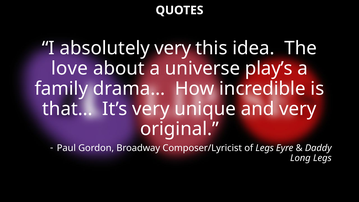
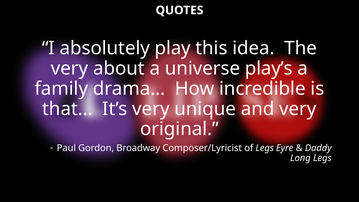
absolutely very: very -> play (173, 48)
love: love -> very (70, 68)
